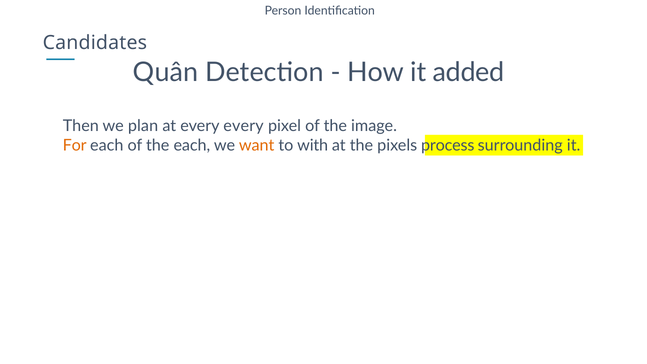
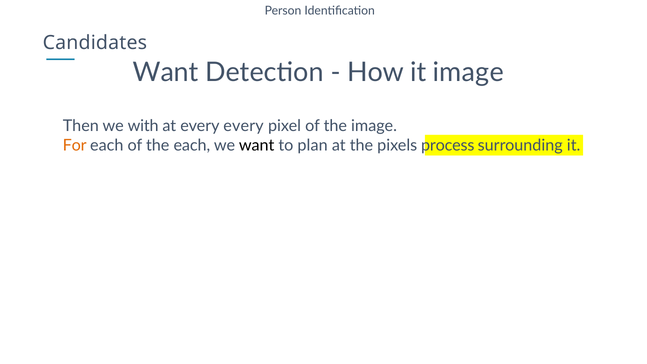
Quân: Quân -> Want (166, 72)
it added: added -> image (468, 72)
plan: plan -> with (143, 126)
want colour: orange -> black (257, 145)
with: with -> plan (313, 145)
